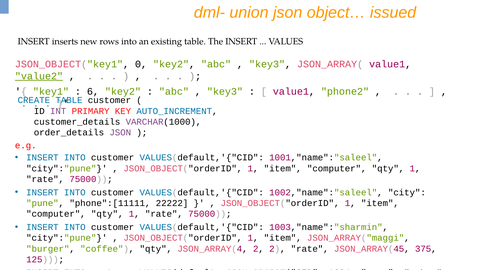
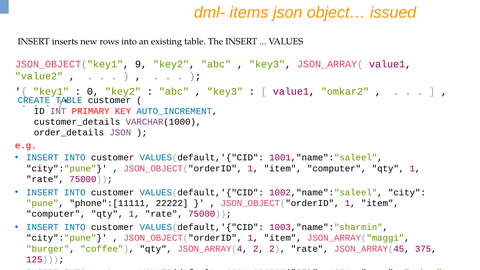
union: union -> items (249, 12)
0: 0 -> 9 (141, 64)
value2 underline: present -> none (39, 76)
6: 6 -> 0 (93, 92)
phone2: phone2 -> omkar2 (345, 92)
